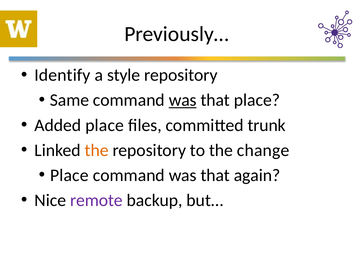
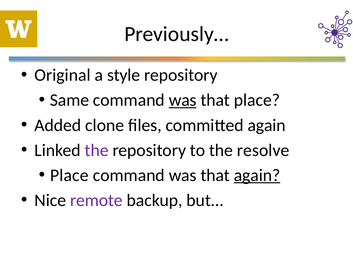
Identify: Identify -> Original (62, 75)
Added place: place -> clone (105, 126)
committed trunk: trunk -> again (267, 126)
the colour: orange -> purple (97, 151)
change: change -> resolve (263, 151)
again underline: none -> present (257, 176)
